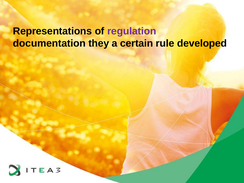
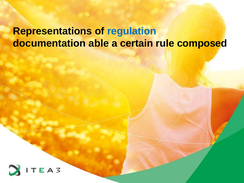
regulation colour: purple -> blue (132, 31)
they: they -> able (99, 43)
developed: developed -> composed (202, 43)
